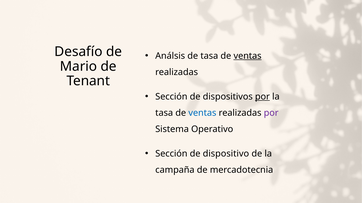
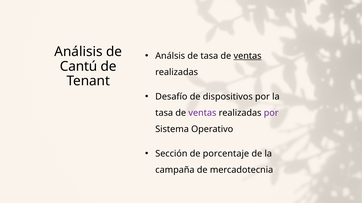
Desafío: Desafío -> Análisis (79, 52)
Mario: Mario -> Cantú (79, 67)
Sección: Sección -> Desafío (171, 97)
por underline: present -> none (262, 97)
ventas colour: blue -> purple (202, 113)
dispositivo: dispositivo -> porcentaje (226, 154)
